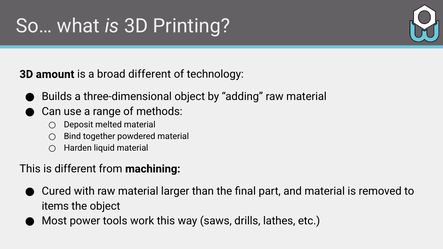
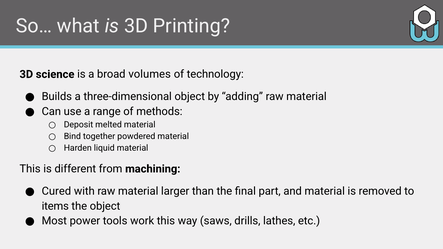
amount: amount -> science (55, 74)
broad different: different -> volumes (150, 74)
